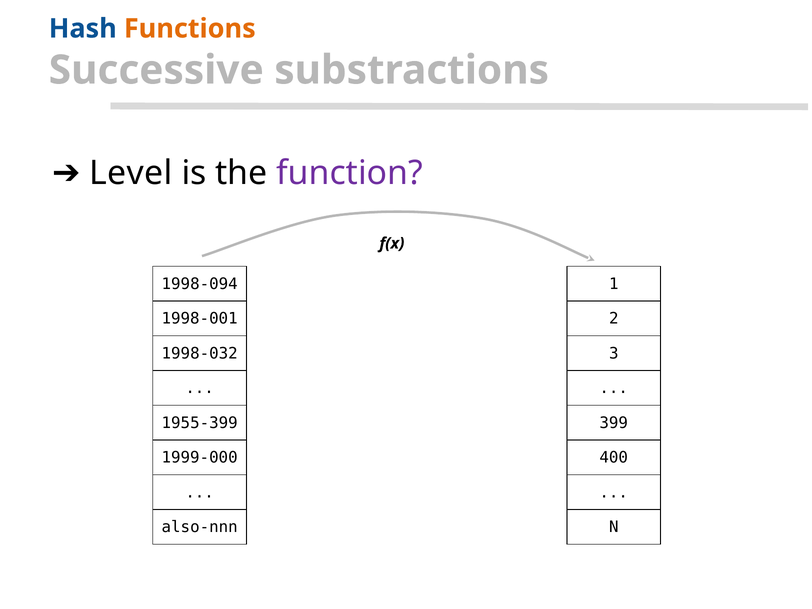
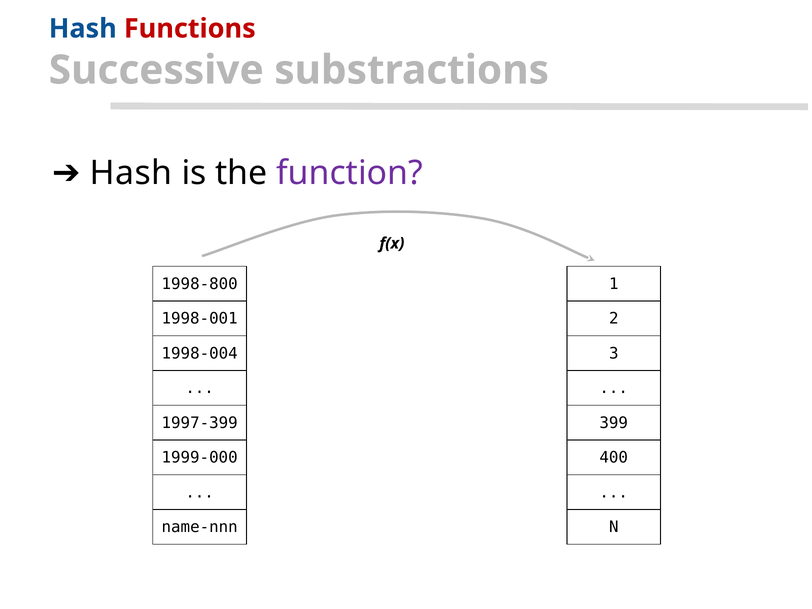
Functions colour: orange -> red (190, 29)
Level: Level -> Hash (131, 173)
1998-094: 1998-094 -> 1998-800 (200, 284)
1998-032: 1998-032 -> 1998-004 (200, 353)
1955-399: 1955-399 -> 1997-399 (200, 423)
also-nnn: also-nnn -> name-nnn (200, 527)
